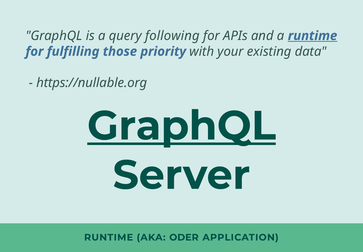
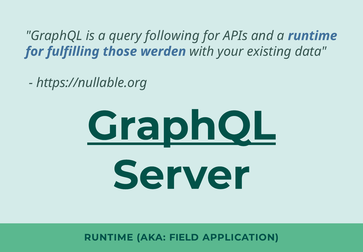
runtime underline: present -> none (313, 36)
priority: priority -> werden (163, 51)
ODER: ODER -> FIELD (184, 237)
